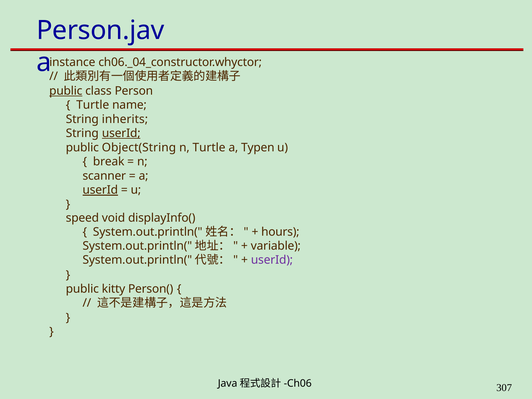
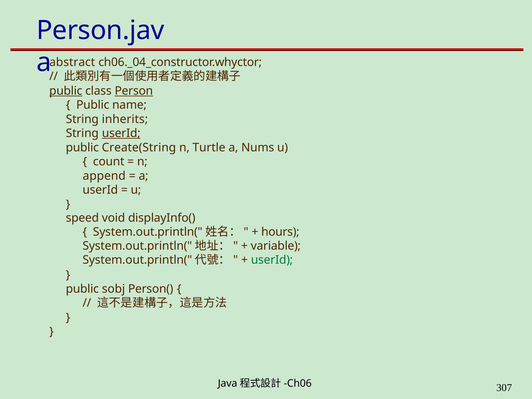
instance: instance -> abstract (72, 62)
Person underline: none -> present (134, 91)
Turtle: Turtle -> Public (93, 105)
Object(String: Object(String -> Create(String (139, 148)
Typen: Typen -> Nums (258, 148)
break: break -> count (109, 162)
scanner: scanner -> append (104, 176)
userId underline: present -> none (100, 190)
userId colour: purple -> green (272, 260)
kitty: kitty -> sobj (113, 289)
